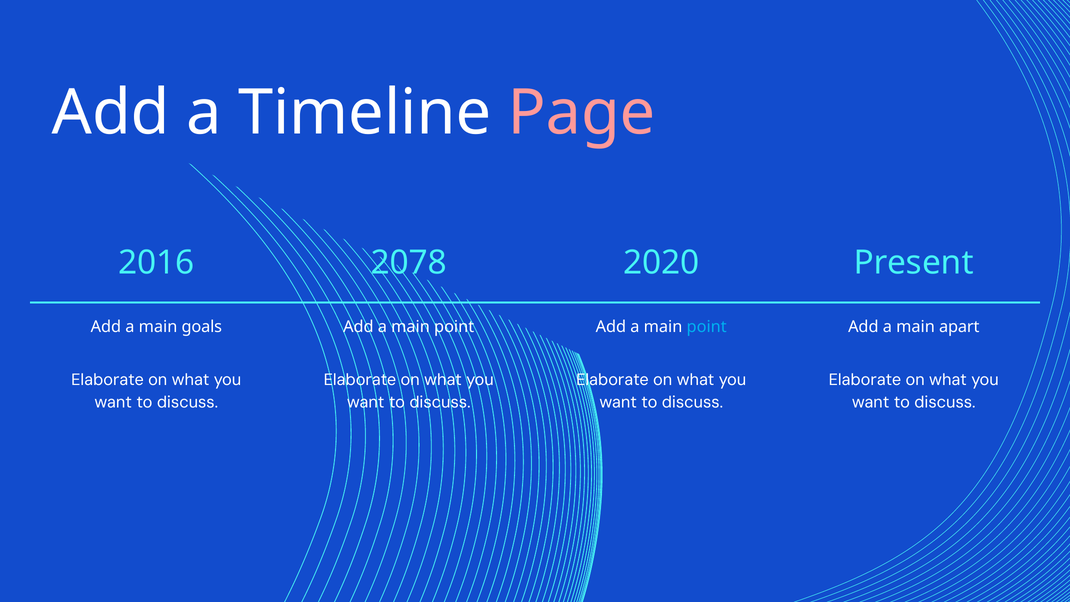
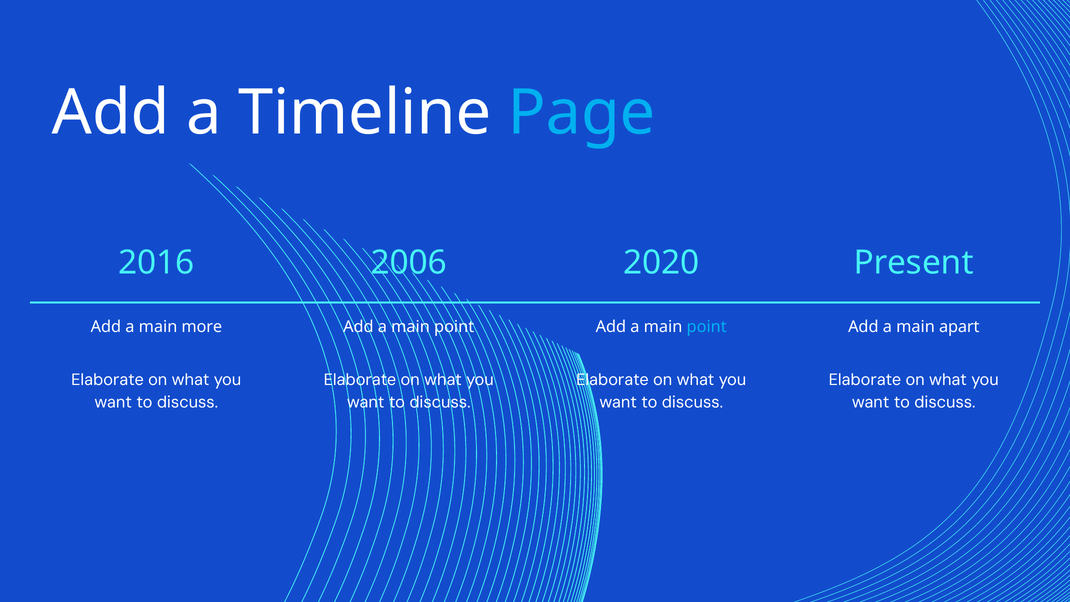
Page colour: pink -> light blue (582, 113)
2078: 2078 -> 2006 (409, 262)
goals: goals -> more (202, 327)
